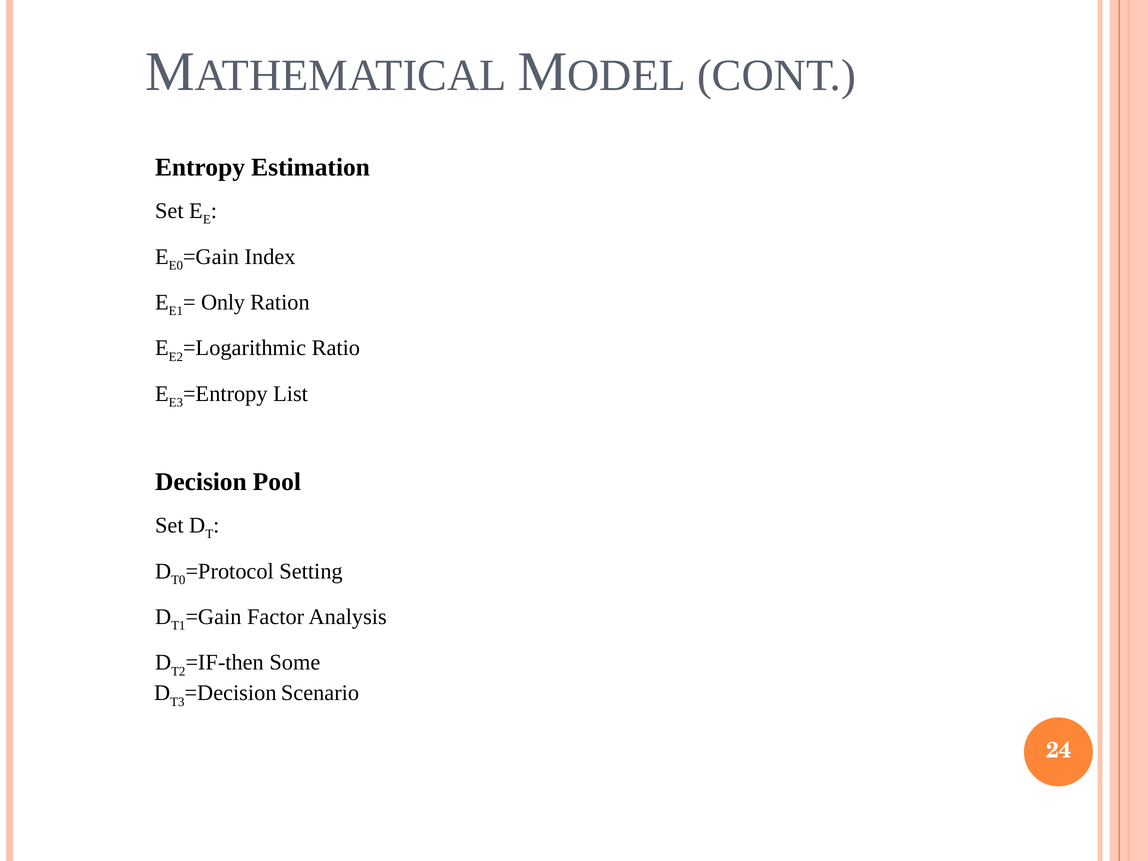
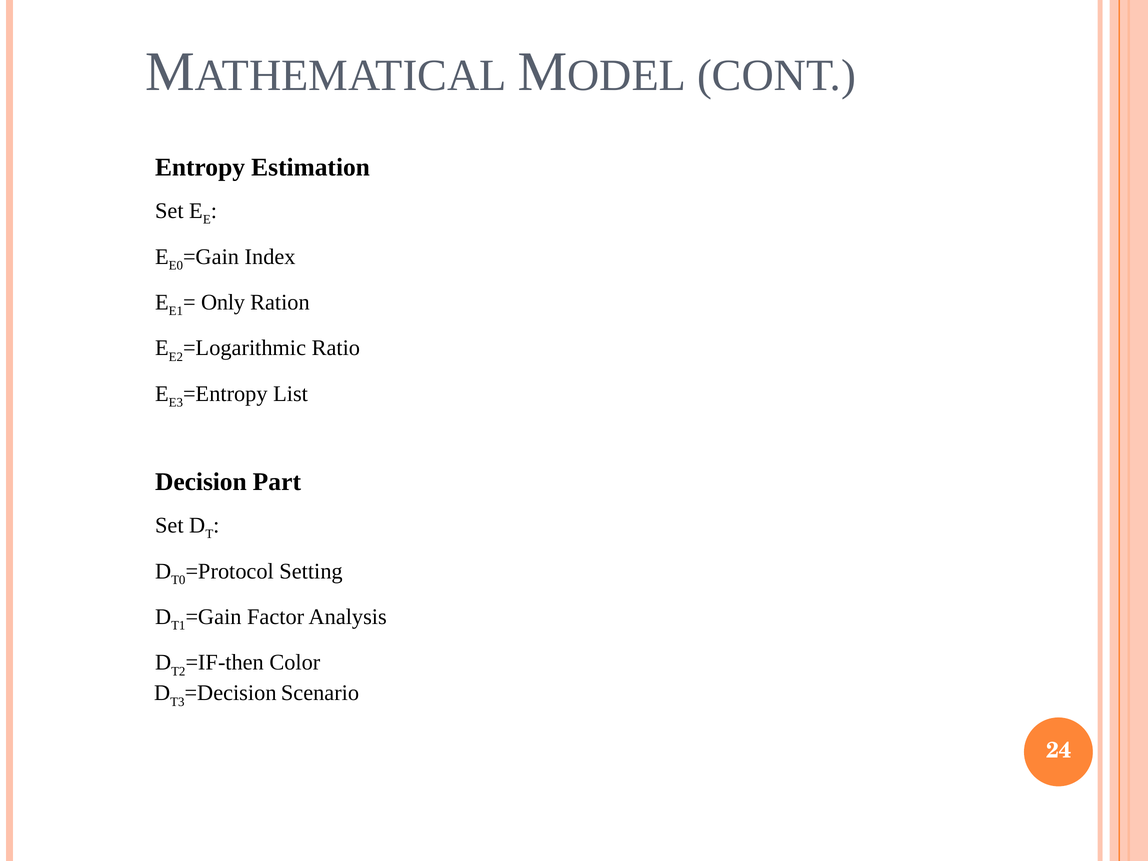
Pool: Pool -> Part (277, 482)
Some: Some -> Color (295, 663)
